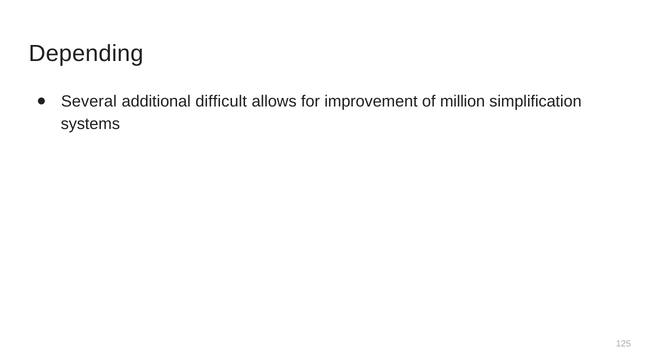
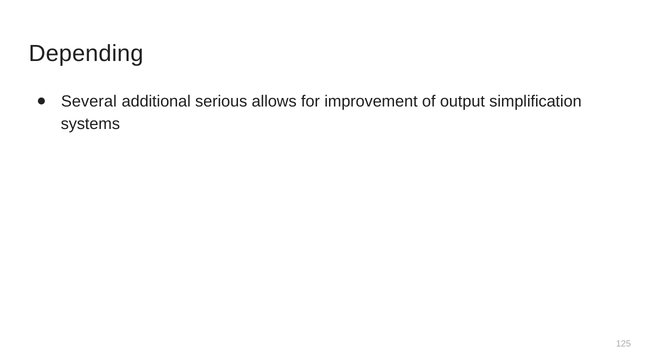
difficult: difficult -> serious (221, 102)
million: million -> output (462, 102)
